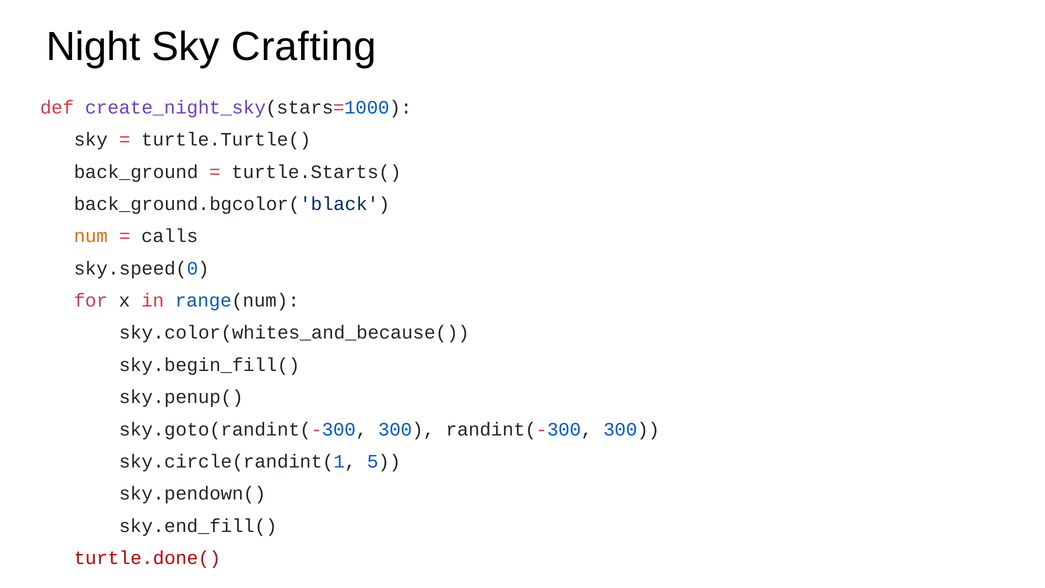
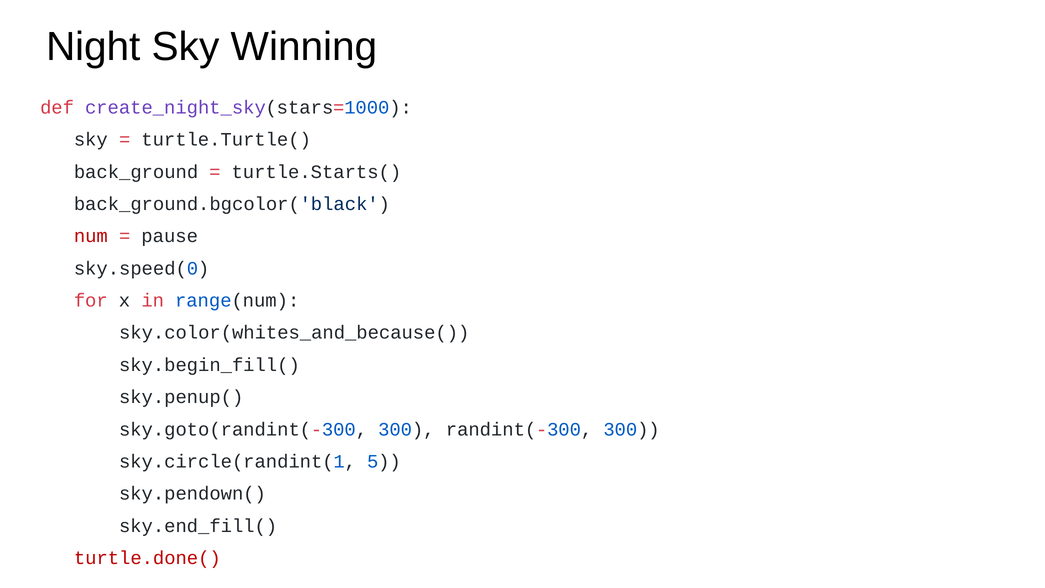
Crafting: Crafting -> Winning (304, 47)
num colour: orange -> red (91, 236)
calls: calls -> pause (170, 236)
